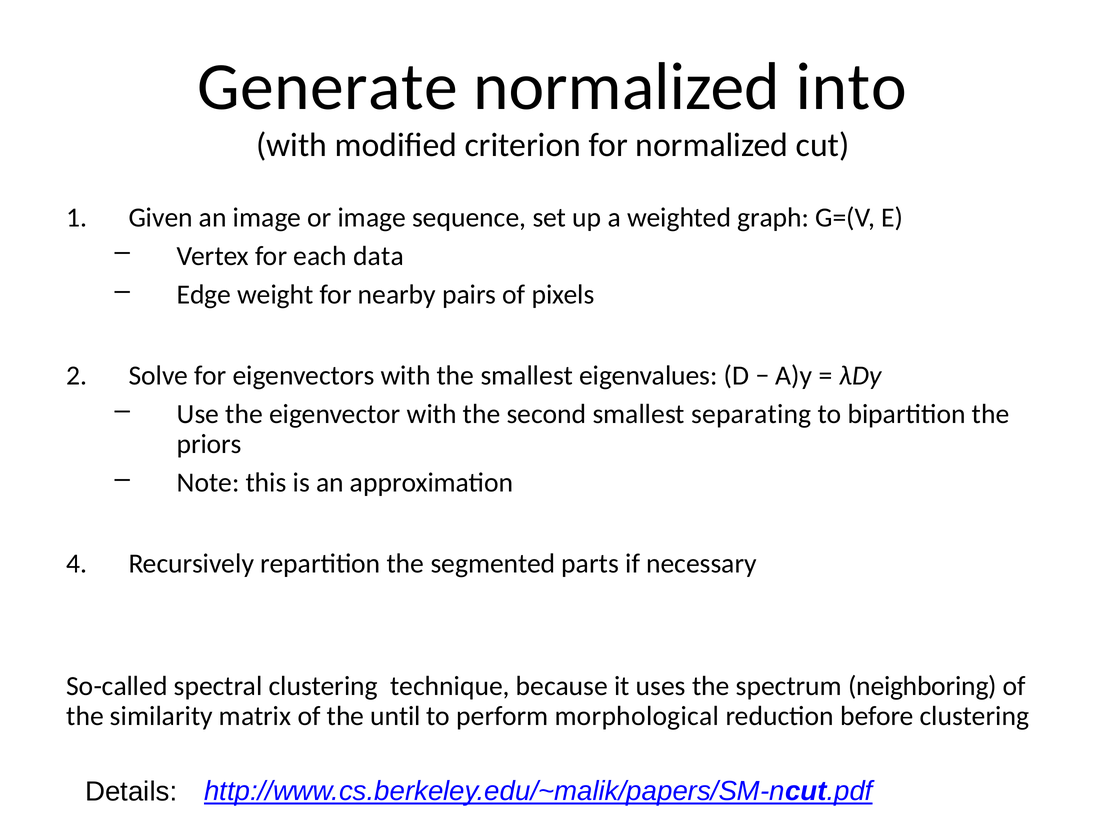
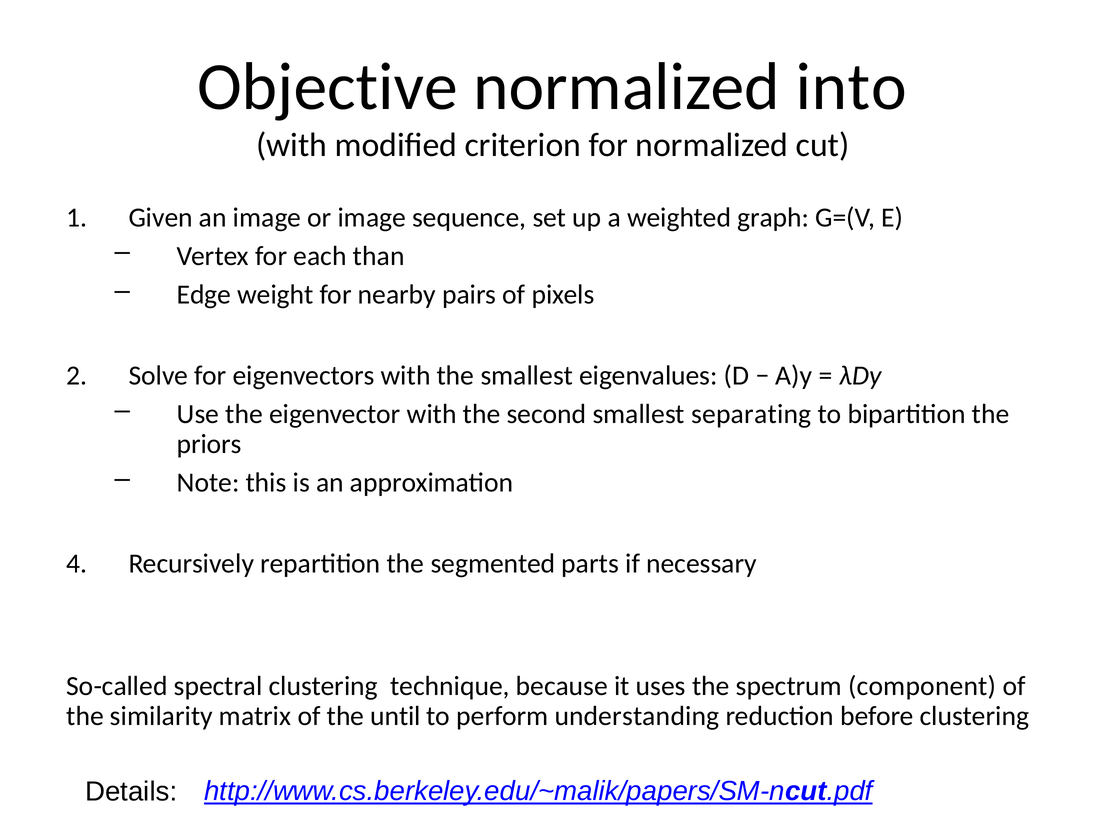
Generate: Generate -> Objective (328, 87)
data: data -> than (379, 256)
neighboring: neighboring -> component (922, 687)
morphological: morphological -> understanding (637, 716)
